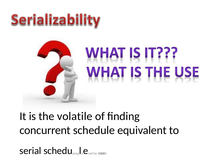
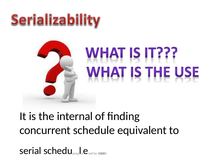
volatile: volatile -> internal (75, 116)
